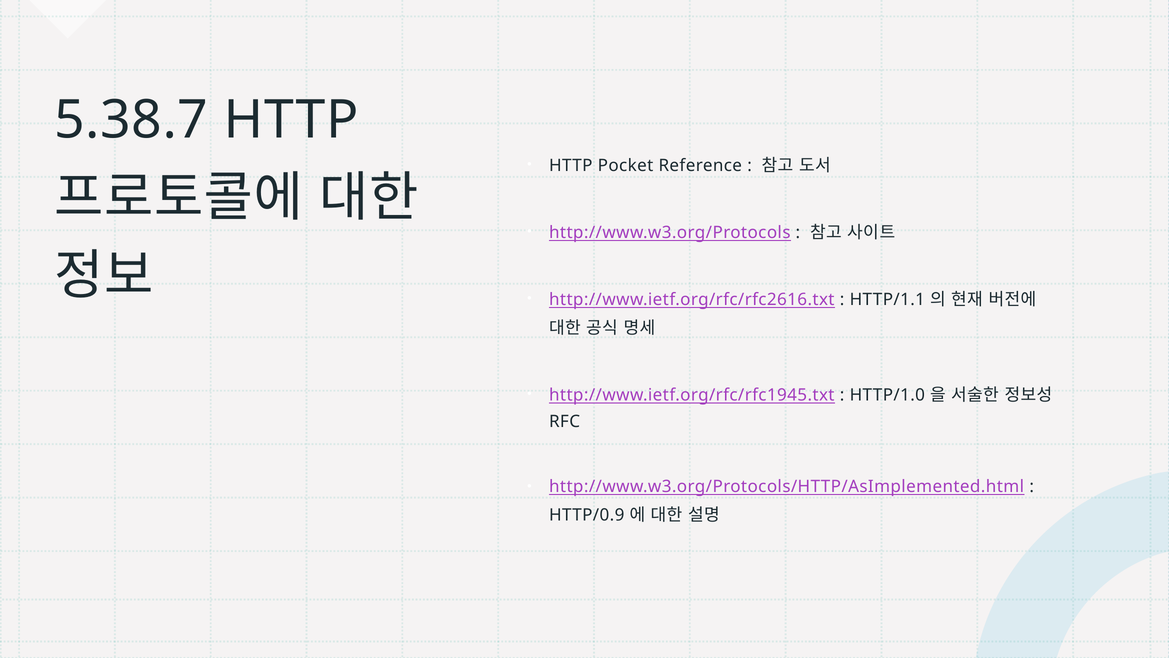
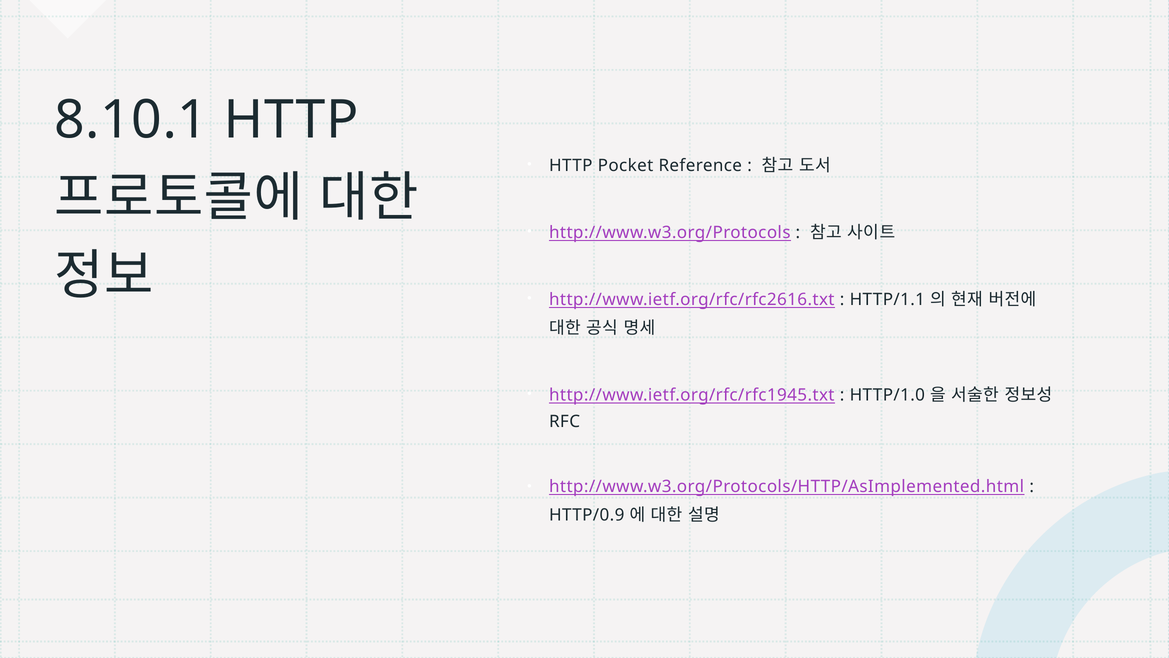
5.38.7: 5.38.7 -> 8.10.1 (131, 120)
